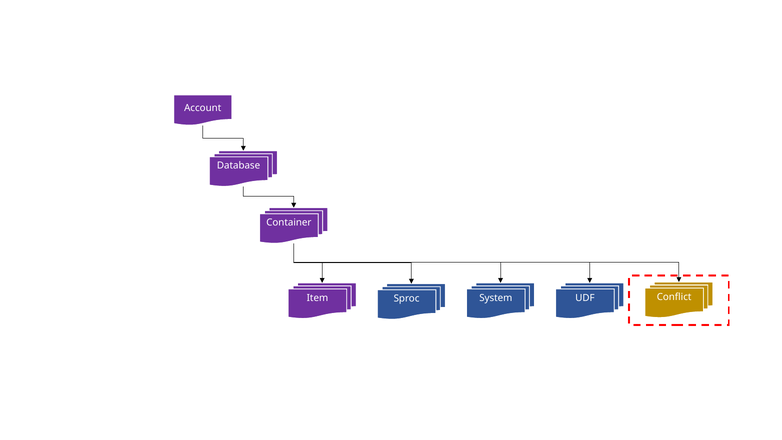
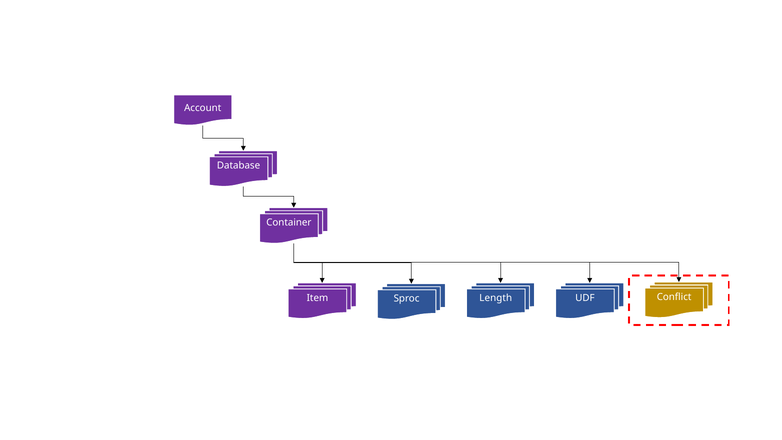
System: System -> Length (496, 298)
